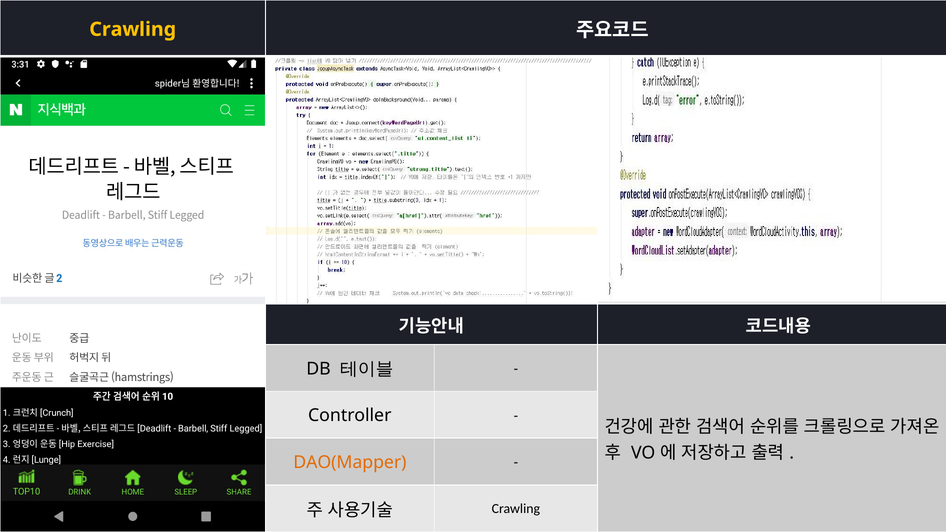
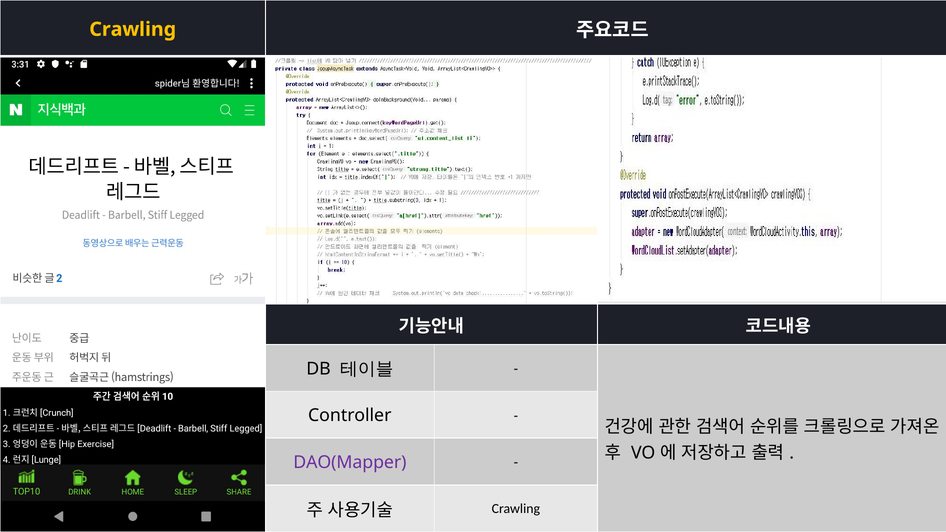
DAO(Mapper colour: orange -> purple (350, 463)
